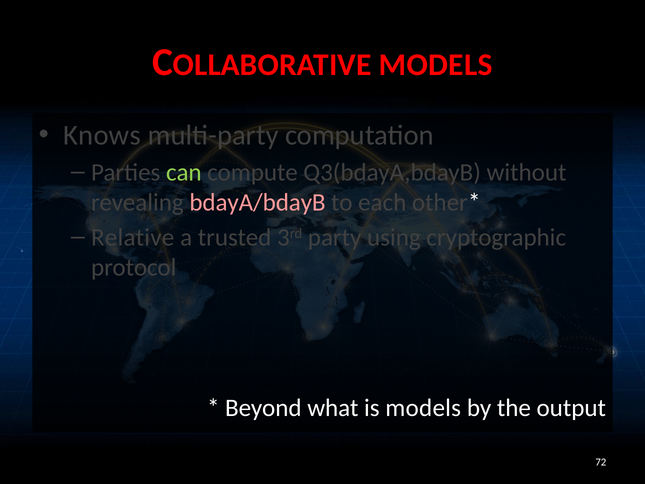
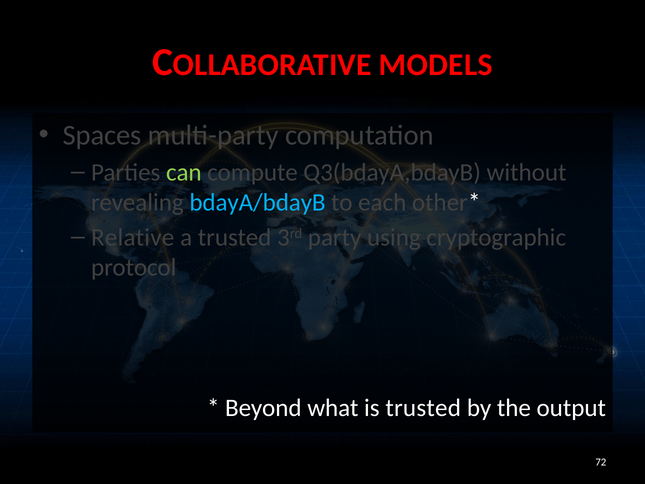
Knows: Knows -> Spaces (102, 135)
bdayA/bdayB colour: pink -> light blue (258, 202)
is models: models -> trusted (423, 408)
